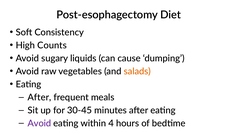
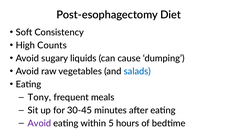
salads colour: orange -> blue (137, 71)
After: After -> Tony (39, 97)
4: 4 -> 5 (111, 123)
